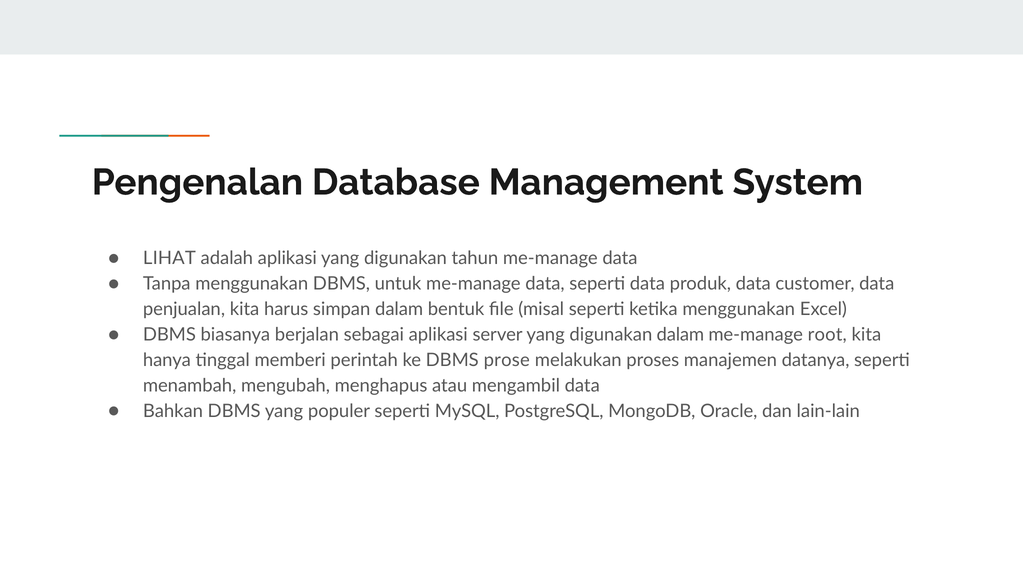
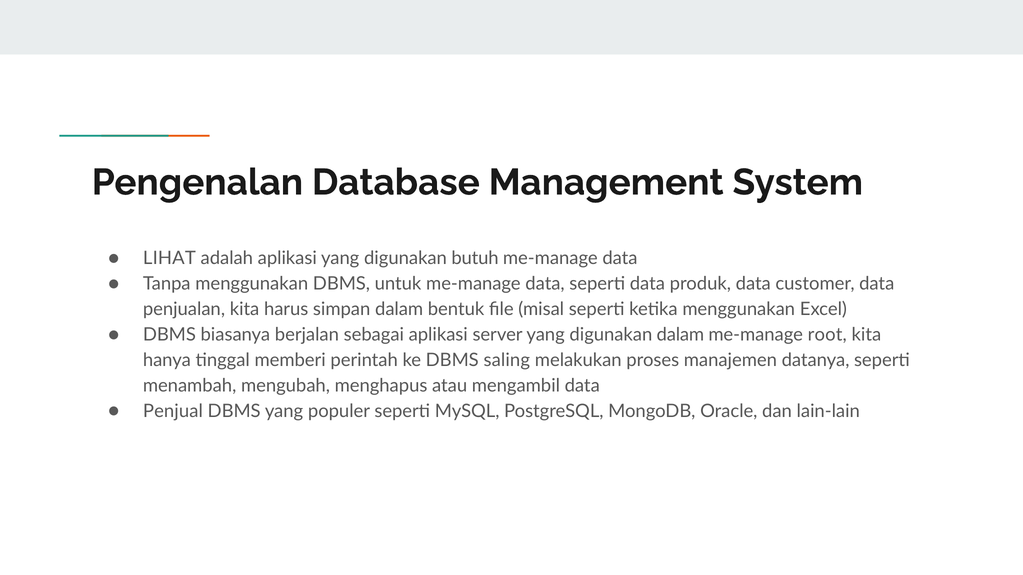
tahun: tahun -> butuh (475, 259)
prose: prose -> saling (507, 360)
Bahkan: Bahkan -> Penjual (173, 411)
